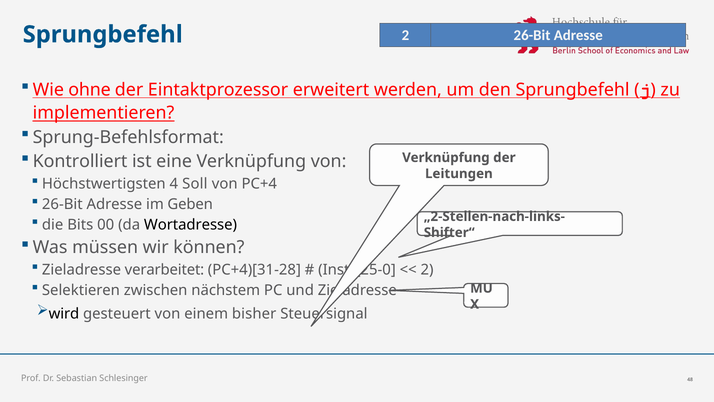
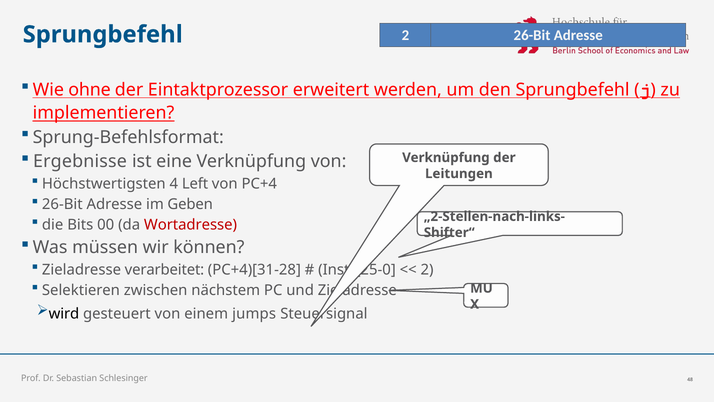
Kontrolliert: Kontrolliert -> Ergebnisse (80, 161)
Soll: Soll -> Left (195, 183)
Wortadresse colour: black -> red (191, 225)
bisher: bisher -> jumps (254, 314)
